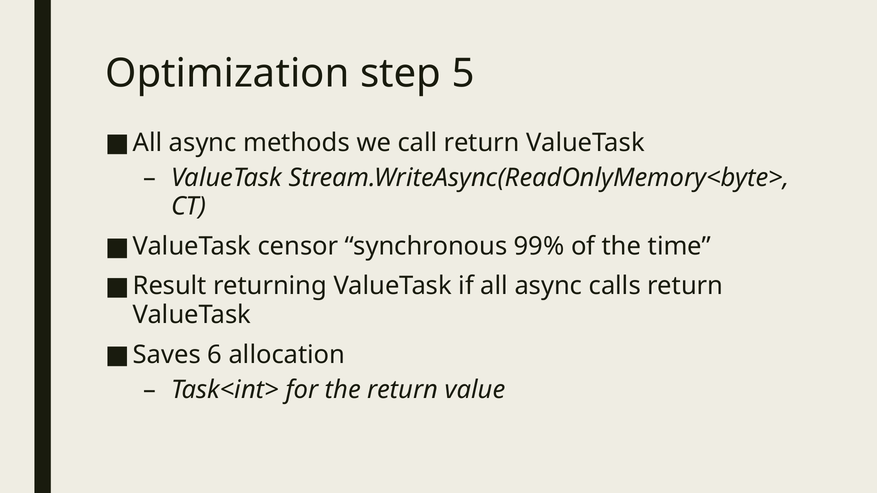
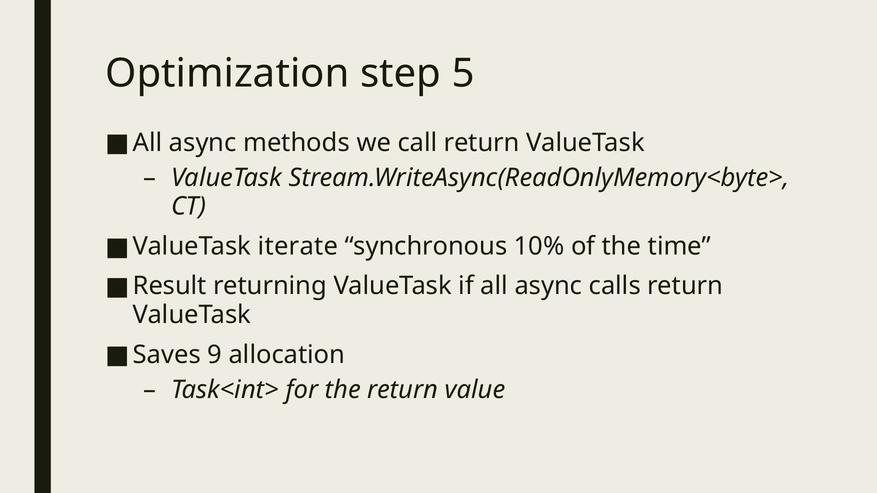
censor: censor -> iterate (298, 246)
99%: 99% -> 10% (539, 246)
6: 6 -> 9 (215, 355)
